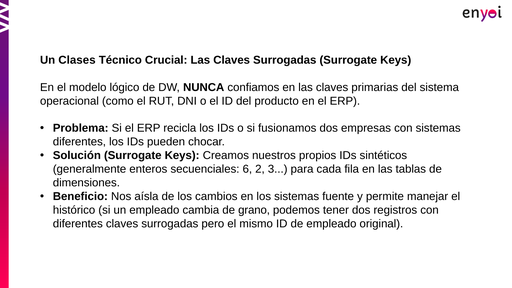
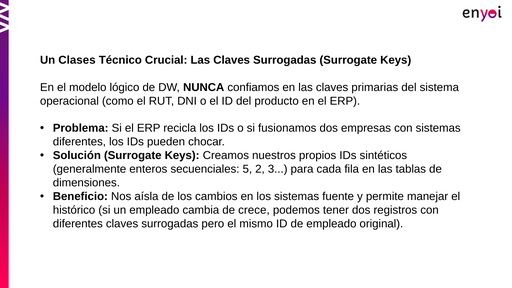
6: 6 -> 5 (247, 169)
grano: grano -> crece (254, 210)
